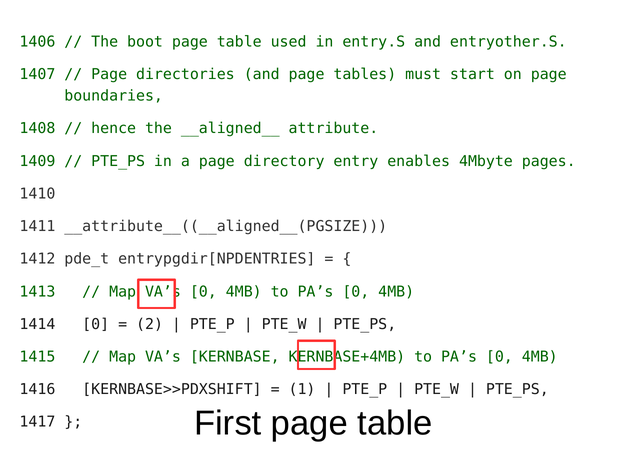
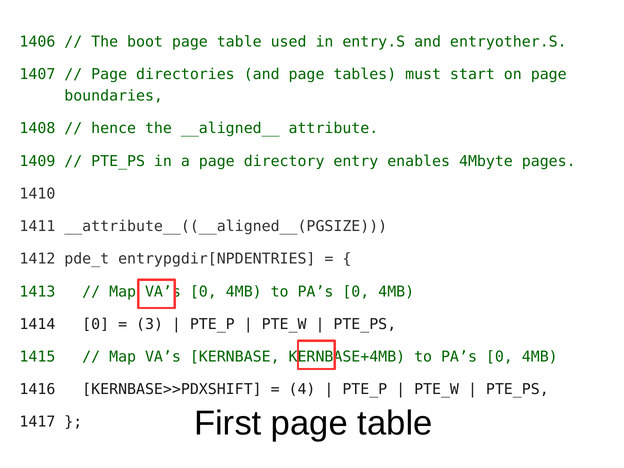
2: 2 -> 3 (150, 324)
1: 1 -> 4 (302, 389)
